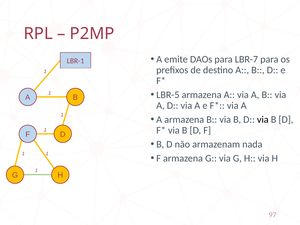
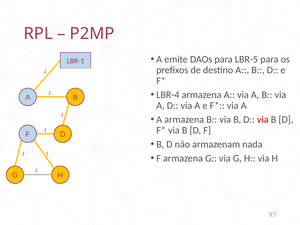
LBR-7: LBR-7 -> LBR-5 (246, 59)
LBR-5: LBR-5 -> LBR-4 (168, 95)
via colour: black -> red (263, 120)
